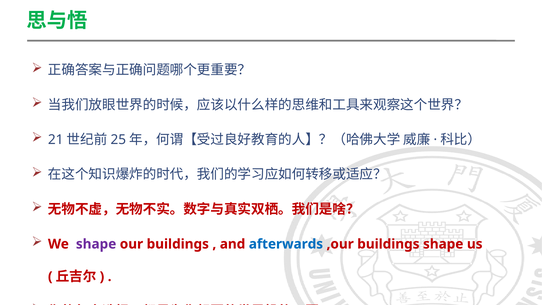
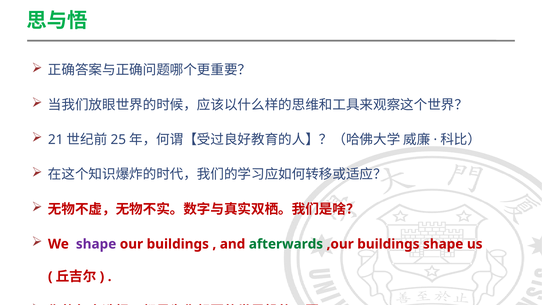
afterwards colour: blue -> green (286, 244)
